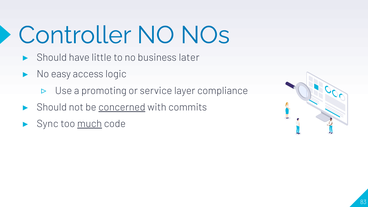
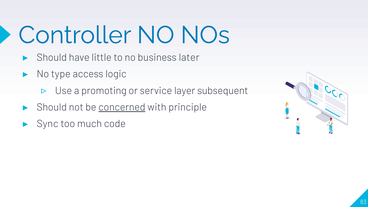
easy: easy -> type (61, 74)
compliance: compliance -> subsequent (223, 91)
commits: commits -> principle (188, 107)
much underline: present -> none (90, 124)
